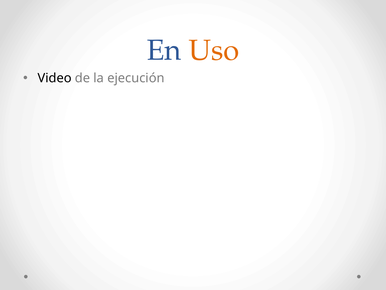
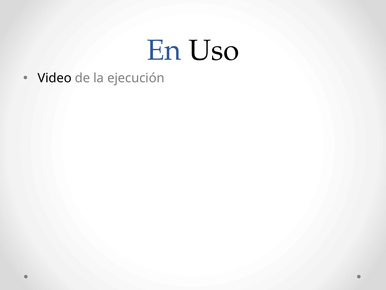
Uso colour: orange -> black (214, 50)
